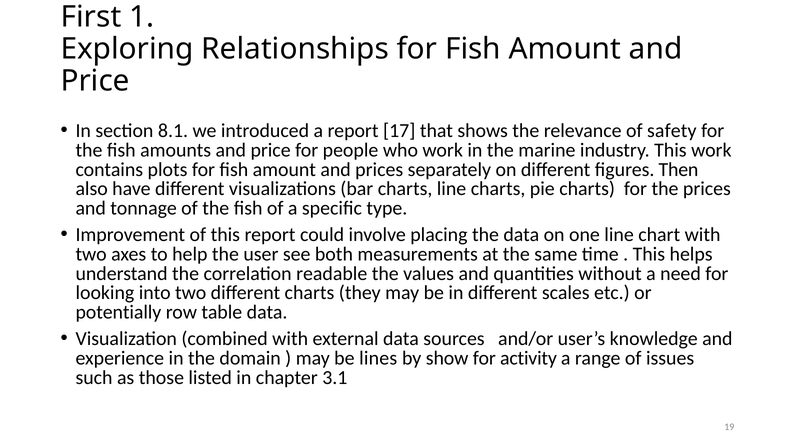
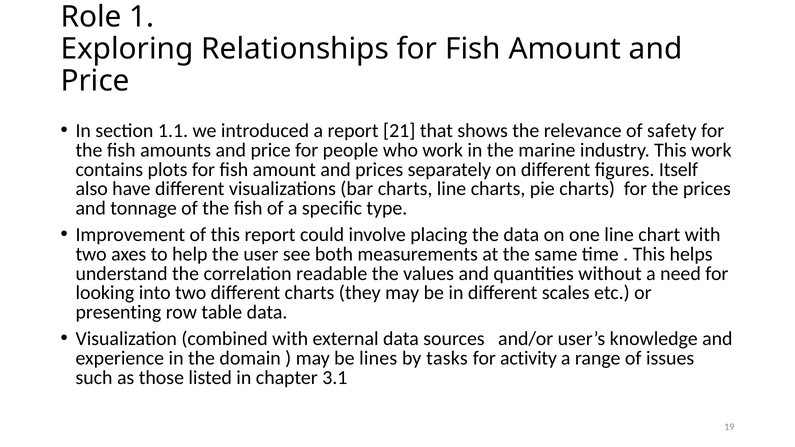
First: First -> Role (91, 17)
8.1: 8.1 -> 1.1 (173, 131)
17: 17 -> 21 (399, 131)
Then: Then -> Itself (679, 170)
potentially: potentially -> presenting (118, 312)
show: show -> tasks (447, 358)
